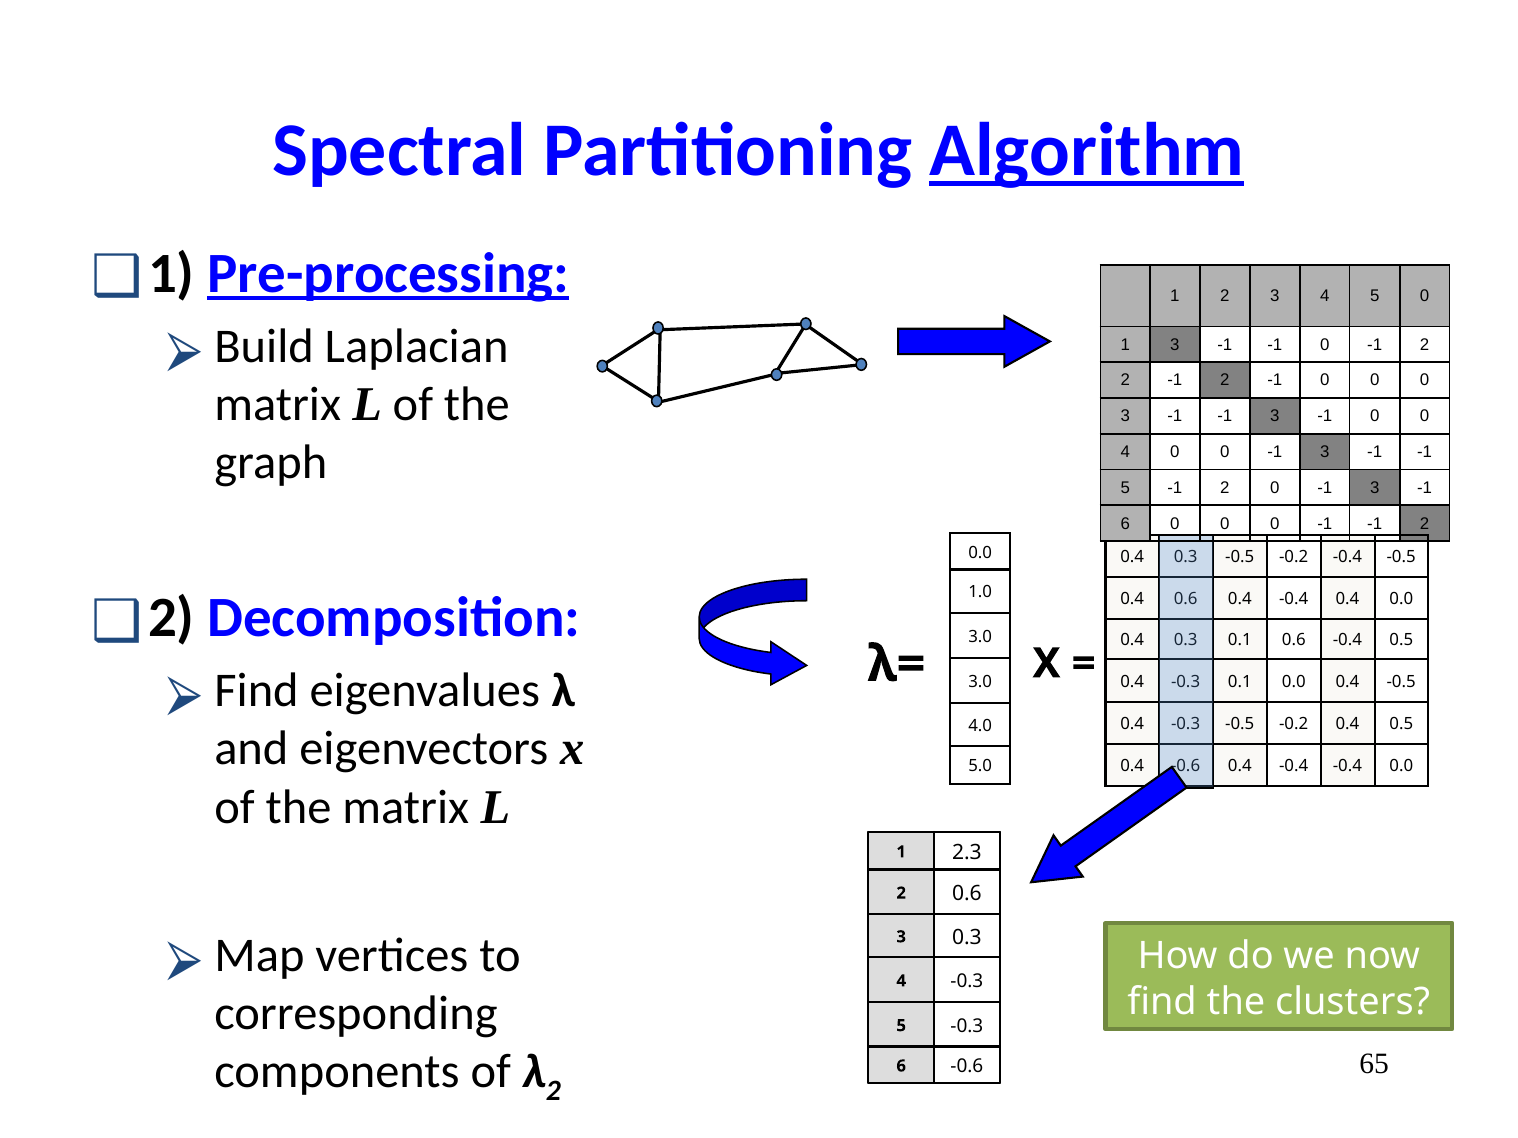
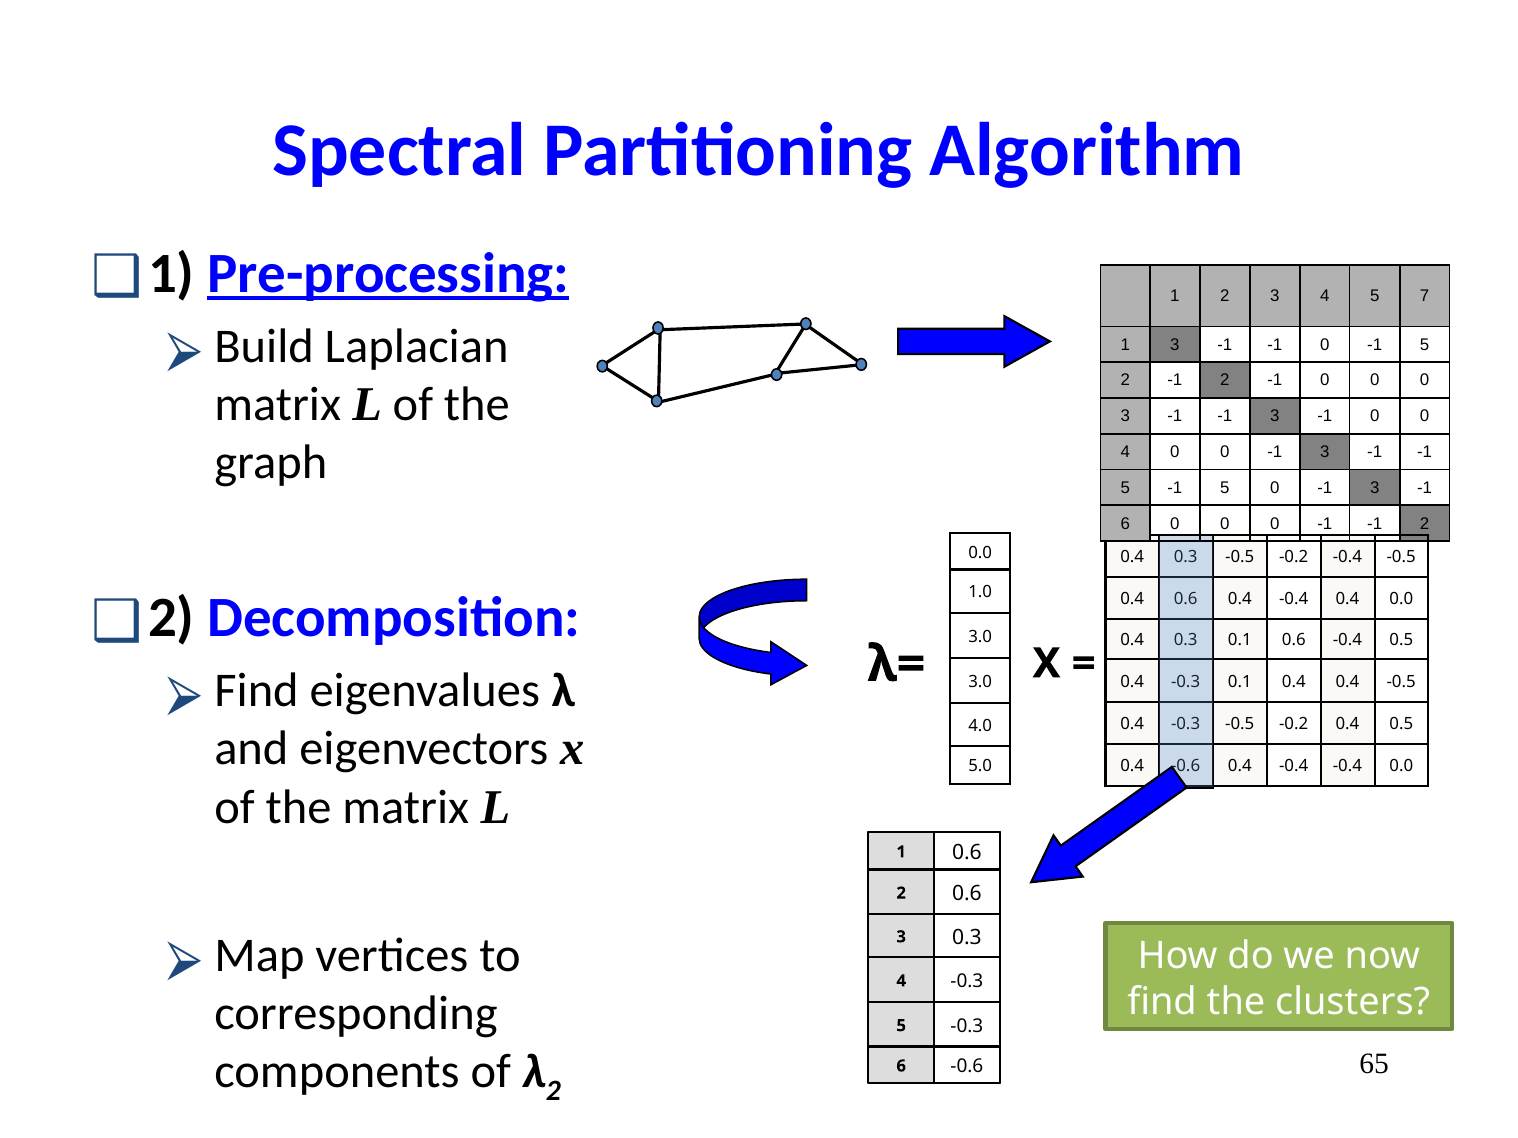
Algorithm underline: present -> none (1087, 151)
5 0: 0 -> 7 (1425, 296)
0 -1 2: 2 -> 5 (1425, 345)
5 -1 2: 2 -> 5 (1225, 488)
0.0: 0.0 -> 0.4 (1294, 682)
2.3: 2.3 -> 0.6 (967, 853)
